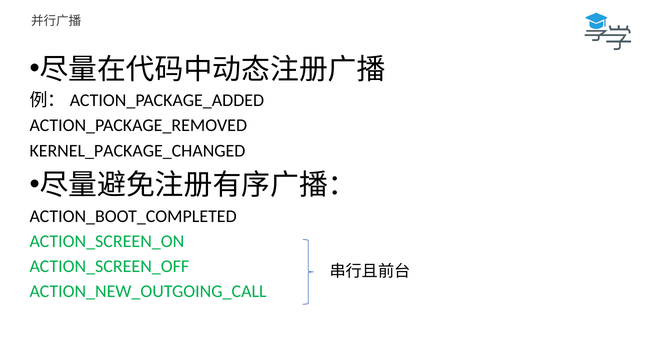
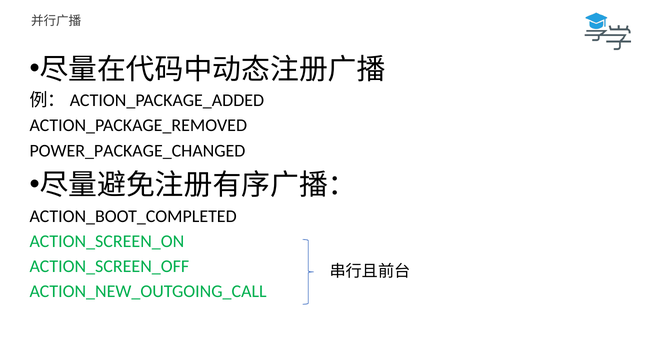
KERNEL_PACKAGE_CHANGED: KERNEL_PACKAGE_CHANGED -> POWER_PACKAGE_CHANGED (137, 151)
